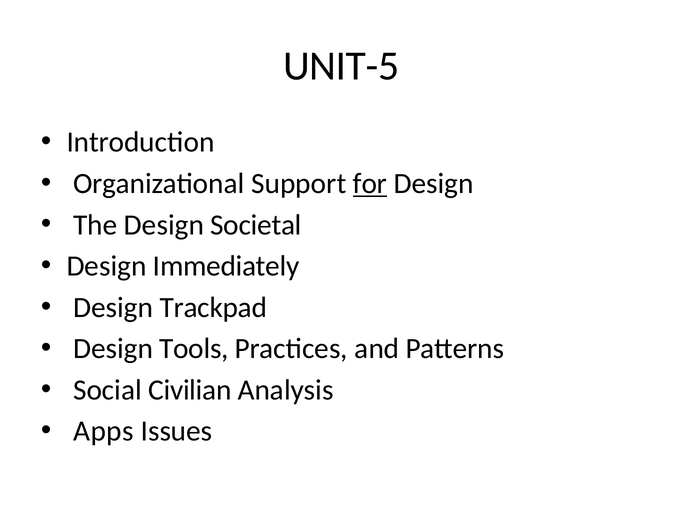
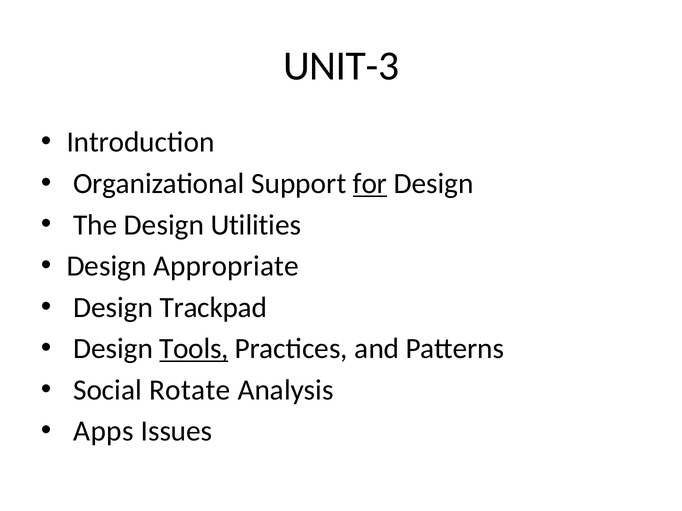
UNIT-5: UNIT-5 -> UNIT-3 (341, 66)
Societal: Societal -> Utilities (256, 225)
Immediately: Immediately -> Appropriate (226, 266)
Tools underline: none -> present (194, 349)
Civilian: Civilian -> Rotate (190, 390)
